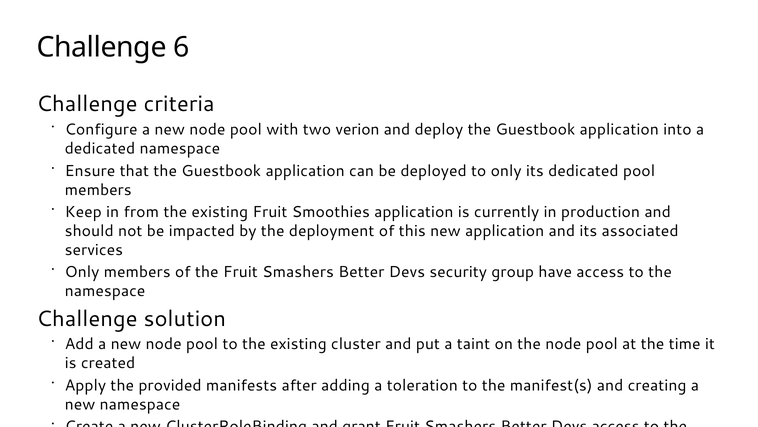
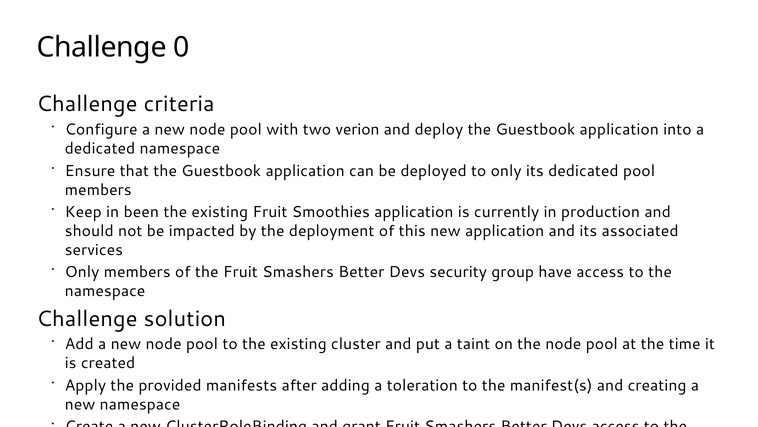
6: 6 -> 0 (181, 47)
from: from -> been (141, 212)
